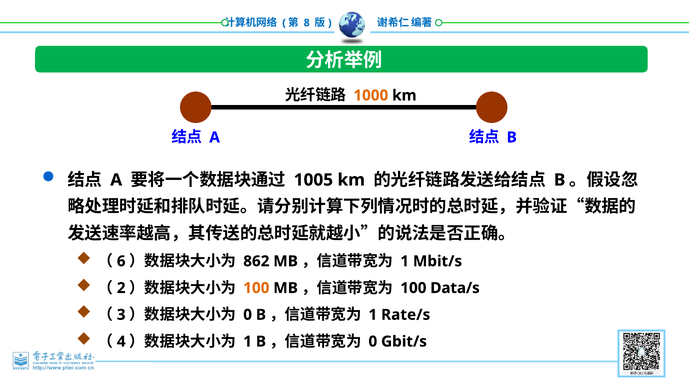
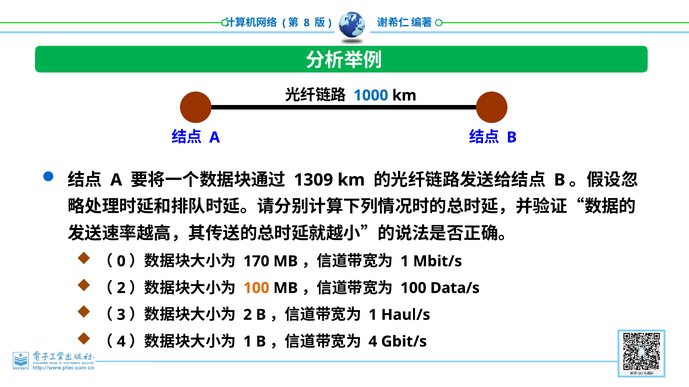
1000 colour: orange -> blue (371, 96)
1005: 1005 -> 1309 (313, 180)
6: 6 -> 0 (121, 262)
862: 862 -> 170 (256, 262)
0: 0 -> 2 (248, 315)
Rate/s: Rate/s -> Haul/s (406, 315)
0: 0 -> 4 (373, 342)
